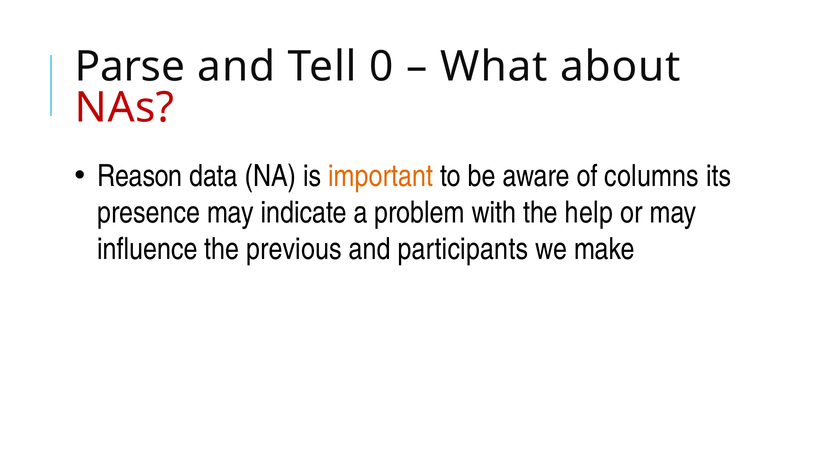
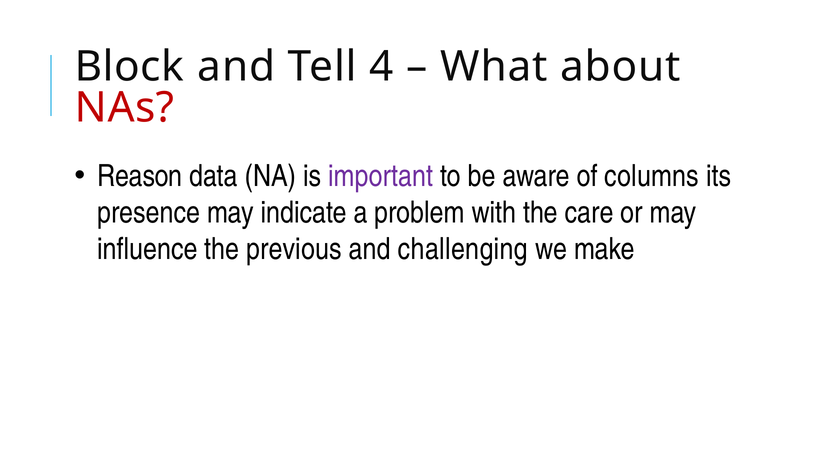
Parse: Parse -> Block (129, 67)
0: 0 -> 4 (382, 67)
important colour: orange -> purple (381, 176)
help: help -> care (589, 213)
participants: participants -> challenging (463, 250)
